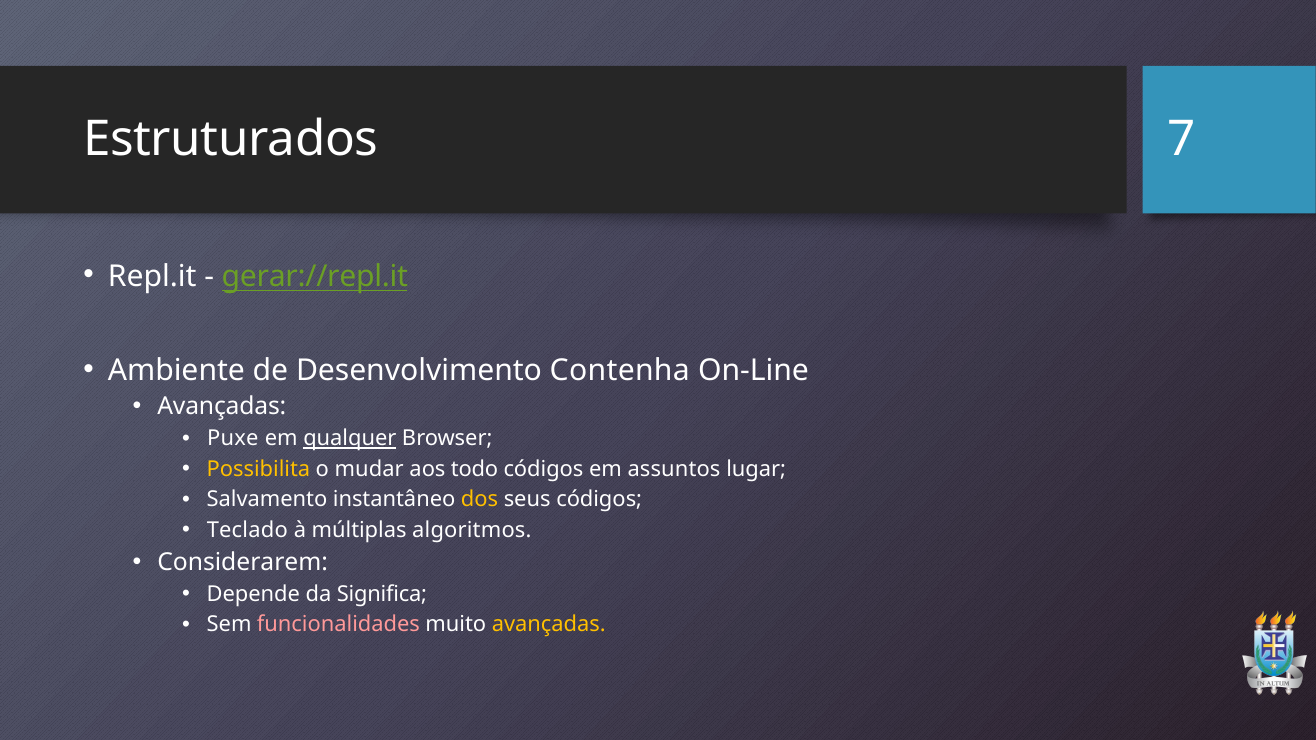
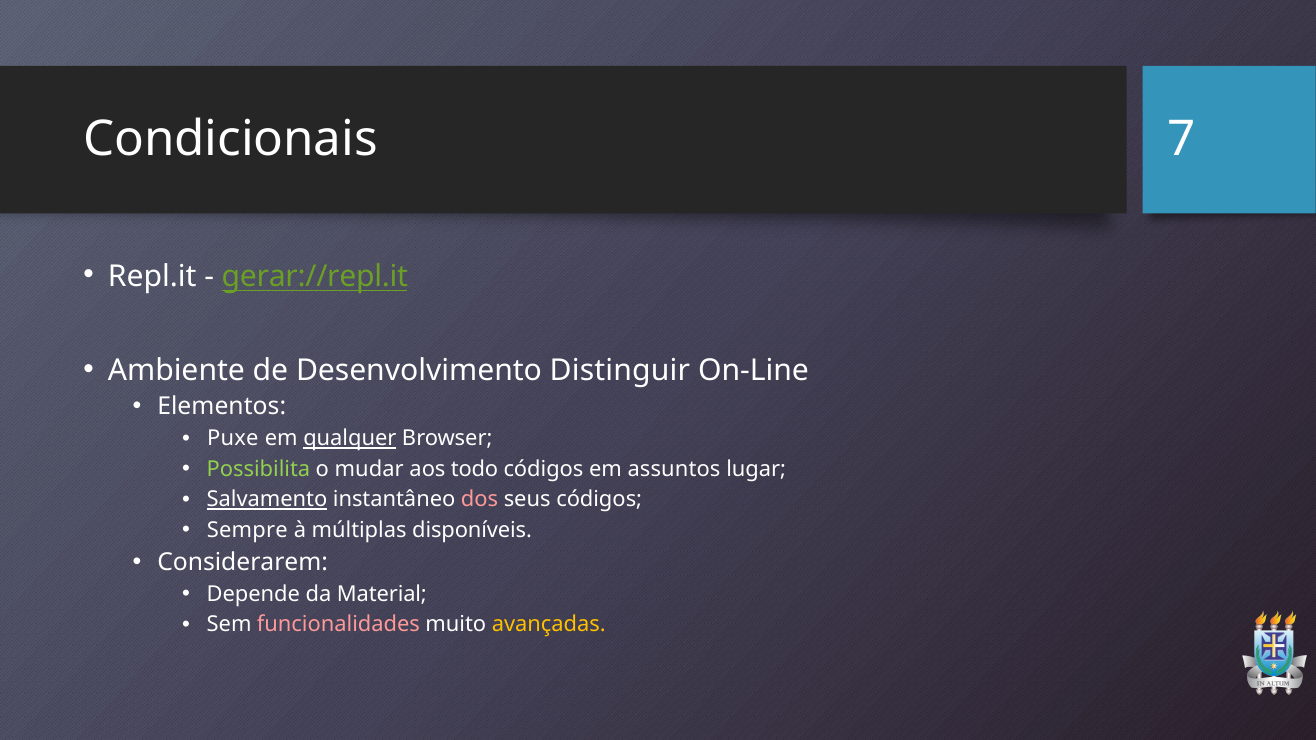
Estruturados: Estruturados -> Condicionais (231, 139)
Contenha: Contenha -> Distinguir (620, 370)
Avançadas: Avançadas -> Elementos (222, 407)
Possibilita colour: yellow -> light green (258, 469)
Salvamento underline: none -> present (267, 500)
dos colour: yellow -> pink (480, 500)
Teclado: Teclado -> Sempre (247, 530)
algoritmos: algoritmos -> disponíveis (472, 530)
Significa: Significa -> Material (382, 594)
